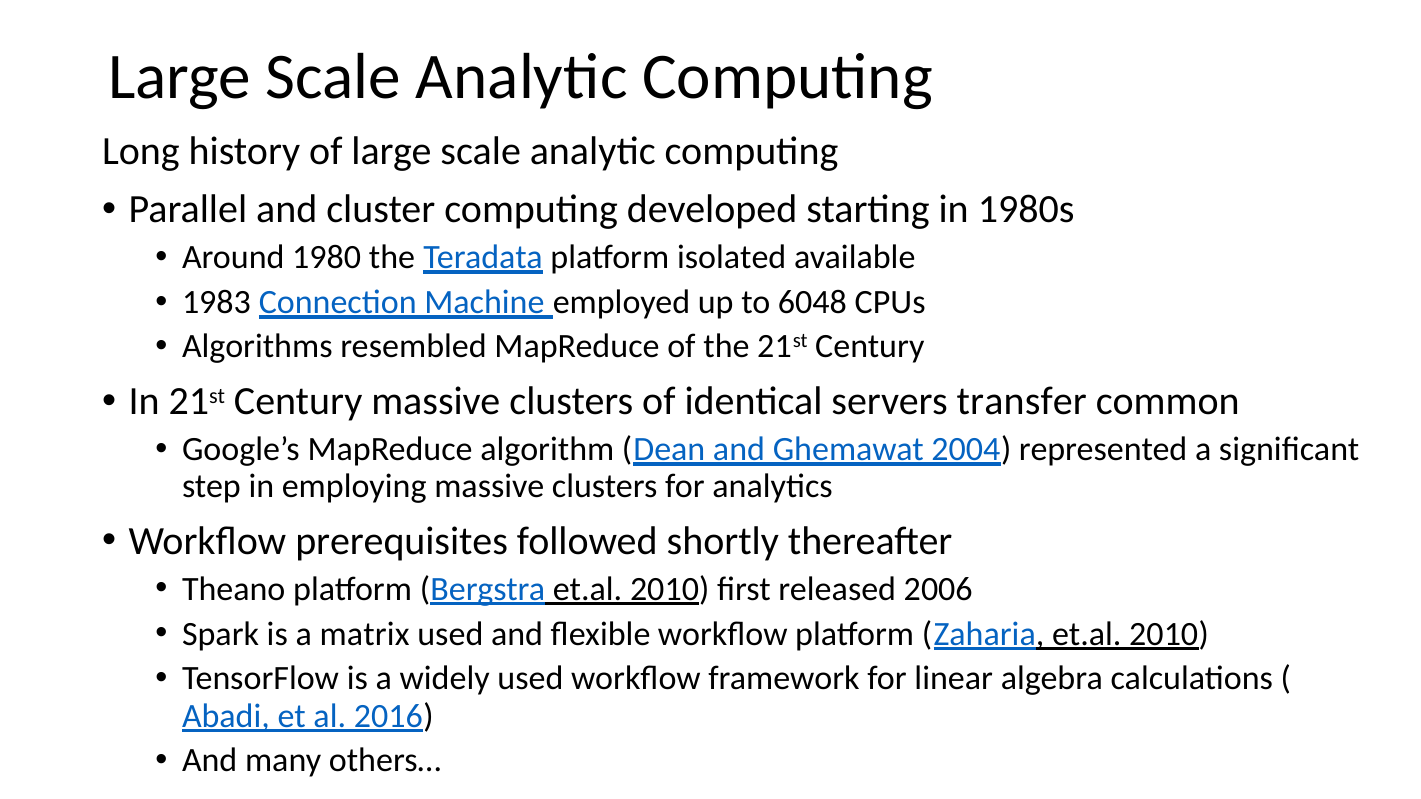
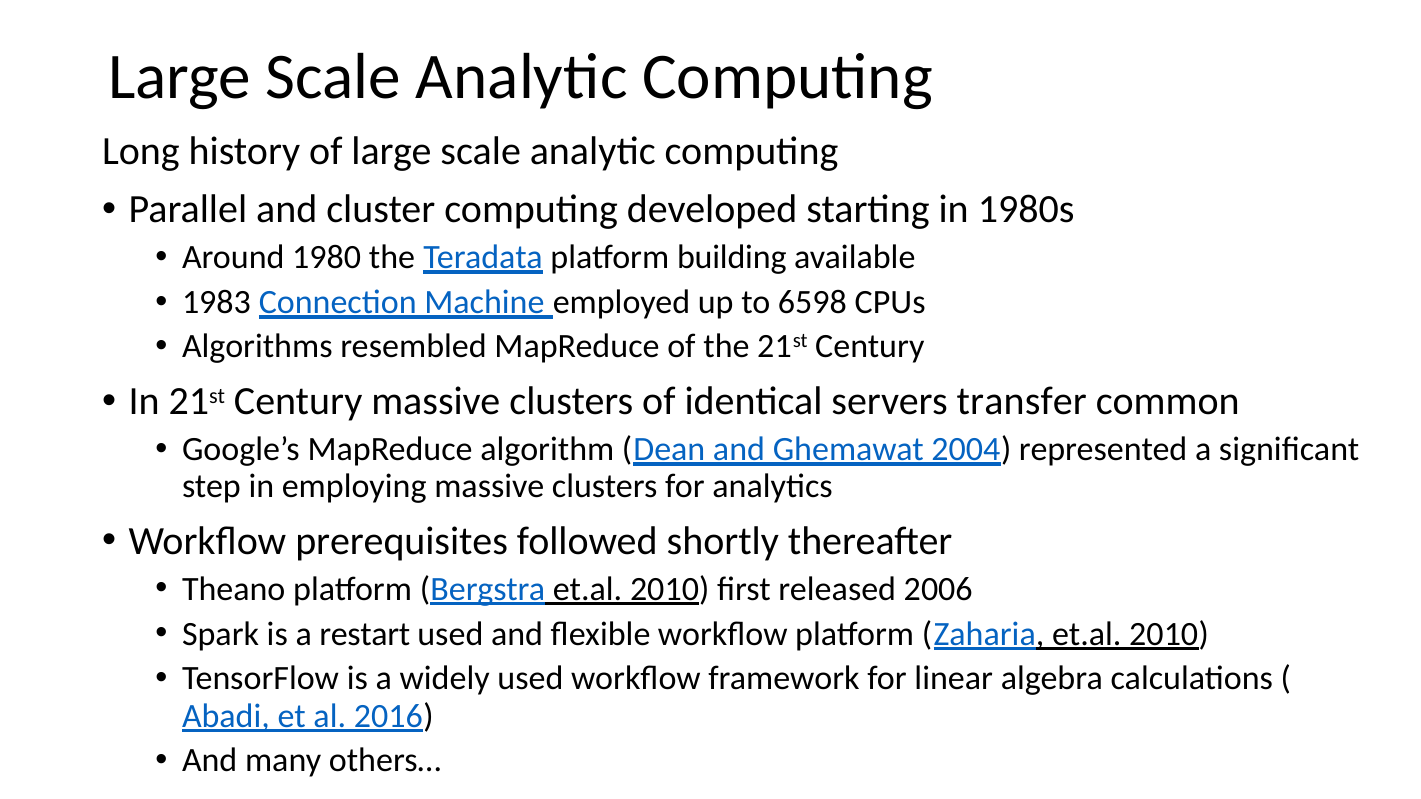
isolated: isolated -> building (732, 257)
6048: 6048 -> 6598 (812, 302)
matrix: matrix -> restart (365, 634)
